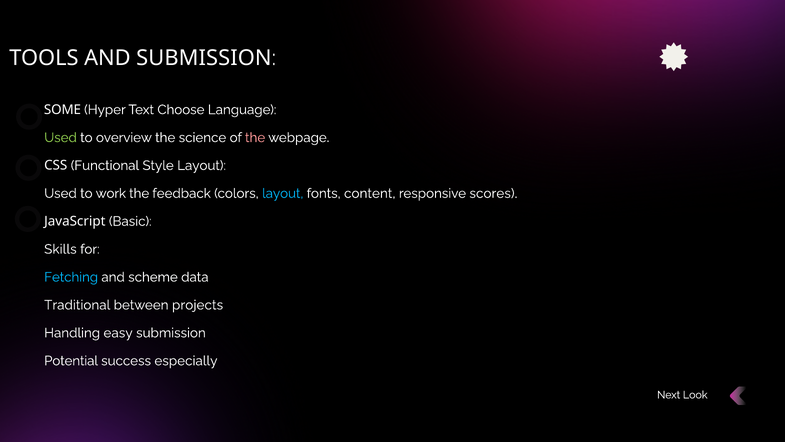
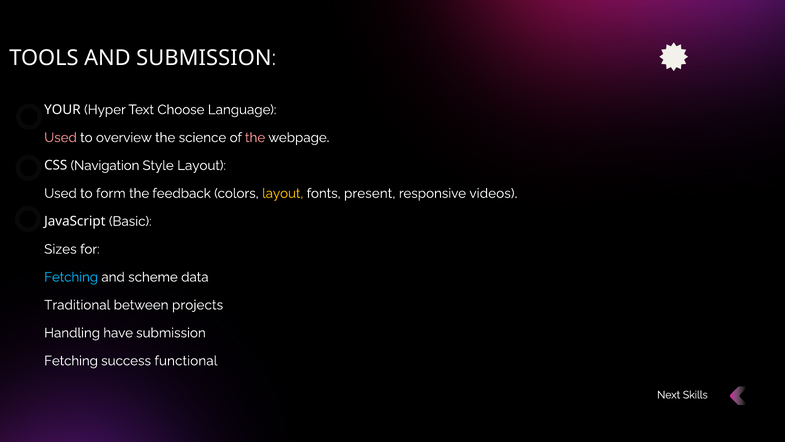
SOME: SOME -> YOUR (62, 110)
Used colour: light green -> pink (60, 137)
Functional: Functional -> Navigation (105, 165)
work: work -> form (111, 193)
layout colour: light blue -> yellow (283, 193)
content: content -> present (370, 193)
scores: scores -> videos (493, 193)
Skills: Skills -> Sizes (60, 249)
easy: easy -> have (118, 333)
Potential: Potential -> Fetching (71, 360)
especially: especially -> functional (186, 360)
Look: Look -> Skills (695, 394)
